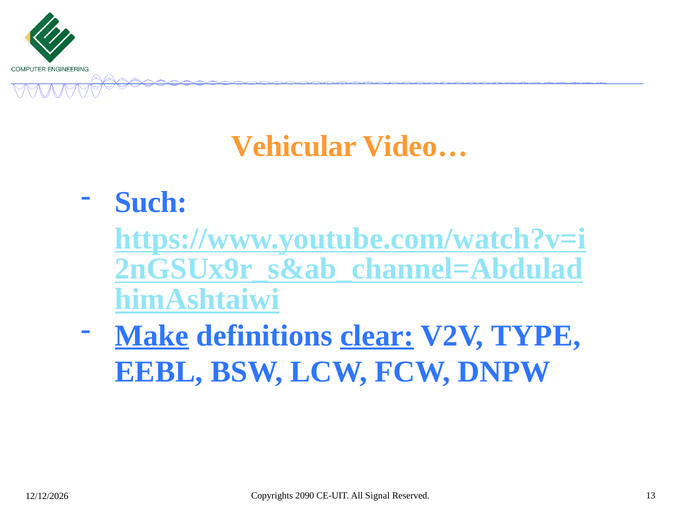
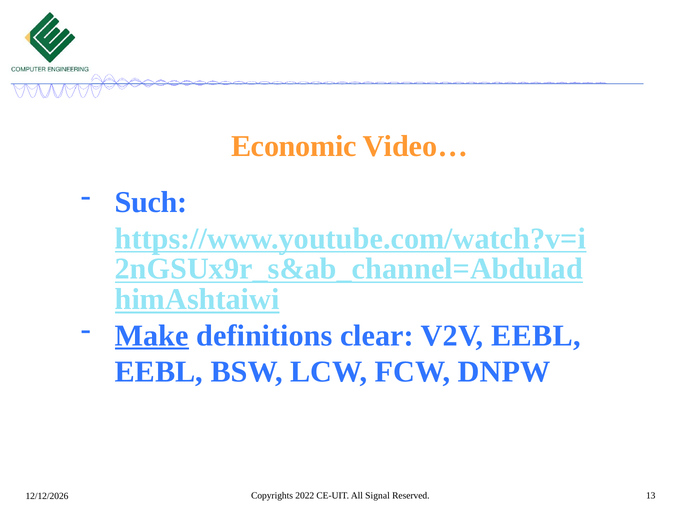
Vehicular: Vehicular -> Economic (294, 146)
clear underline: present -> none (377, 335)
V2V TYPE: TYPE -> EEBL (536, 335)
2090: 2090 -> 2022 (305, 496)
